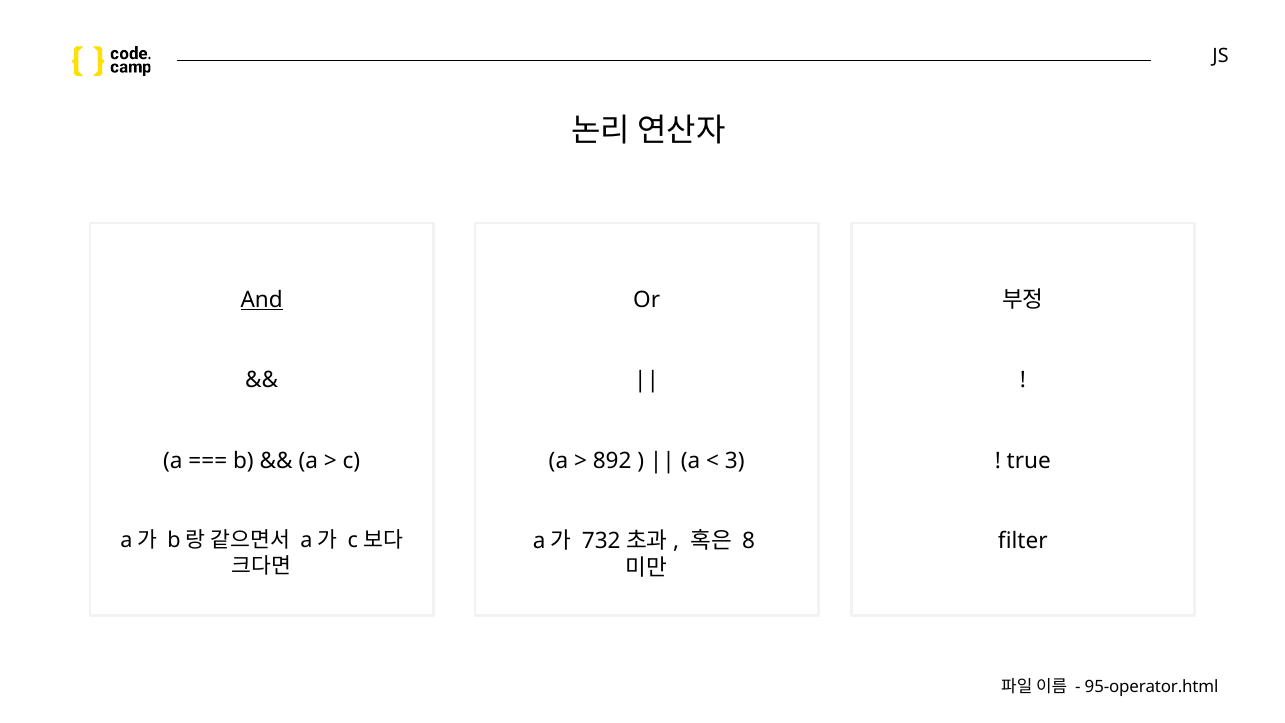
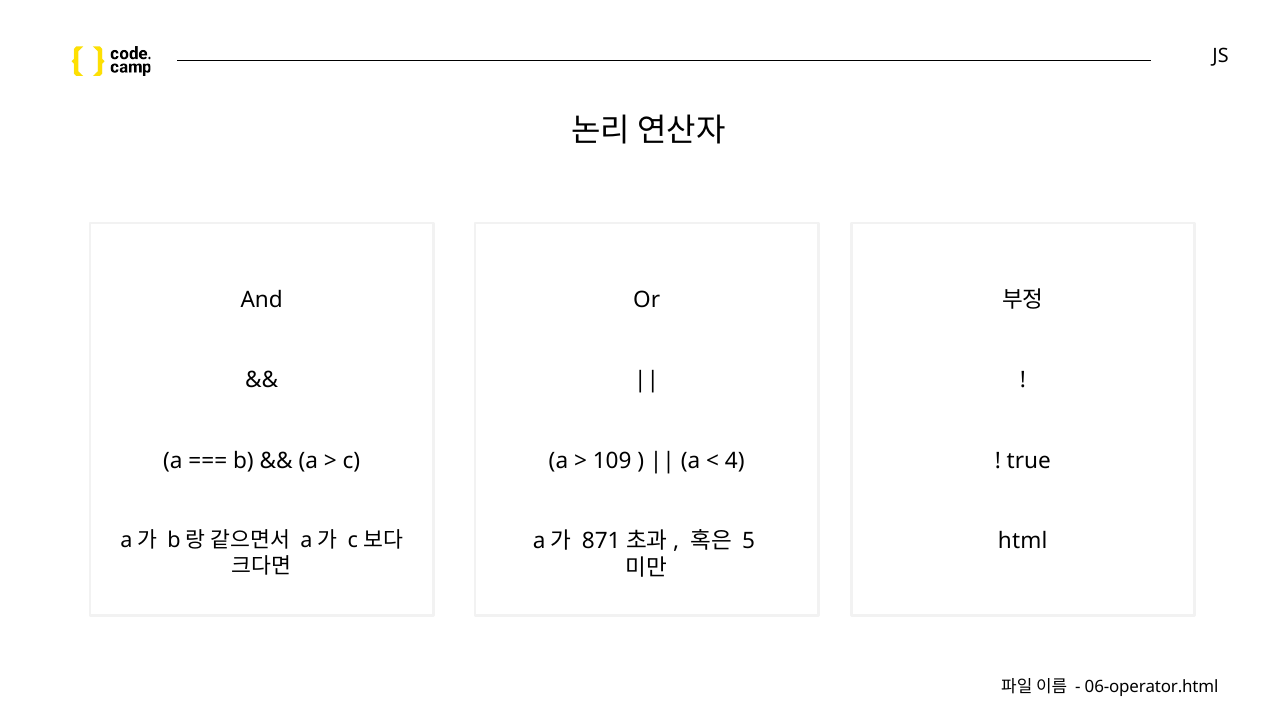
And underline: present -> none (262, 300)
892: 892 -> 109 (612, 461)
3: 3 -> 4 (735, 461)
732: 732 -> 871 (601, 541)
8: 8 -> 5 (749, 541)
filter: filter -> html (1023, 541)
95-operator.html: 95-operator.html -> 06-operator.html (1152, 687)
